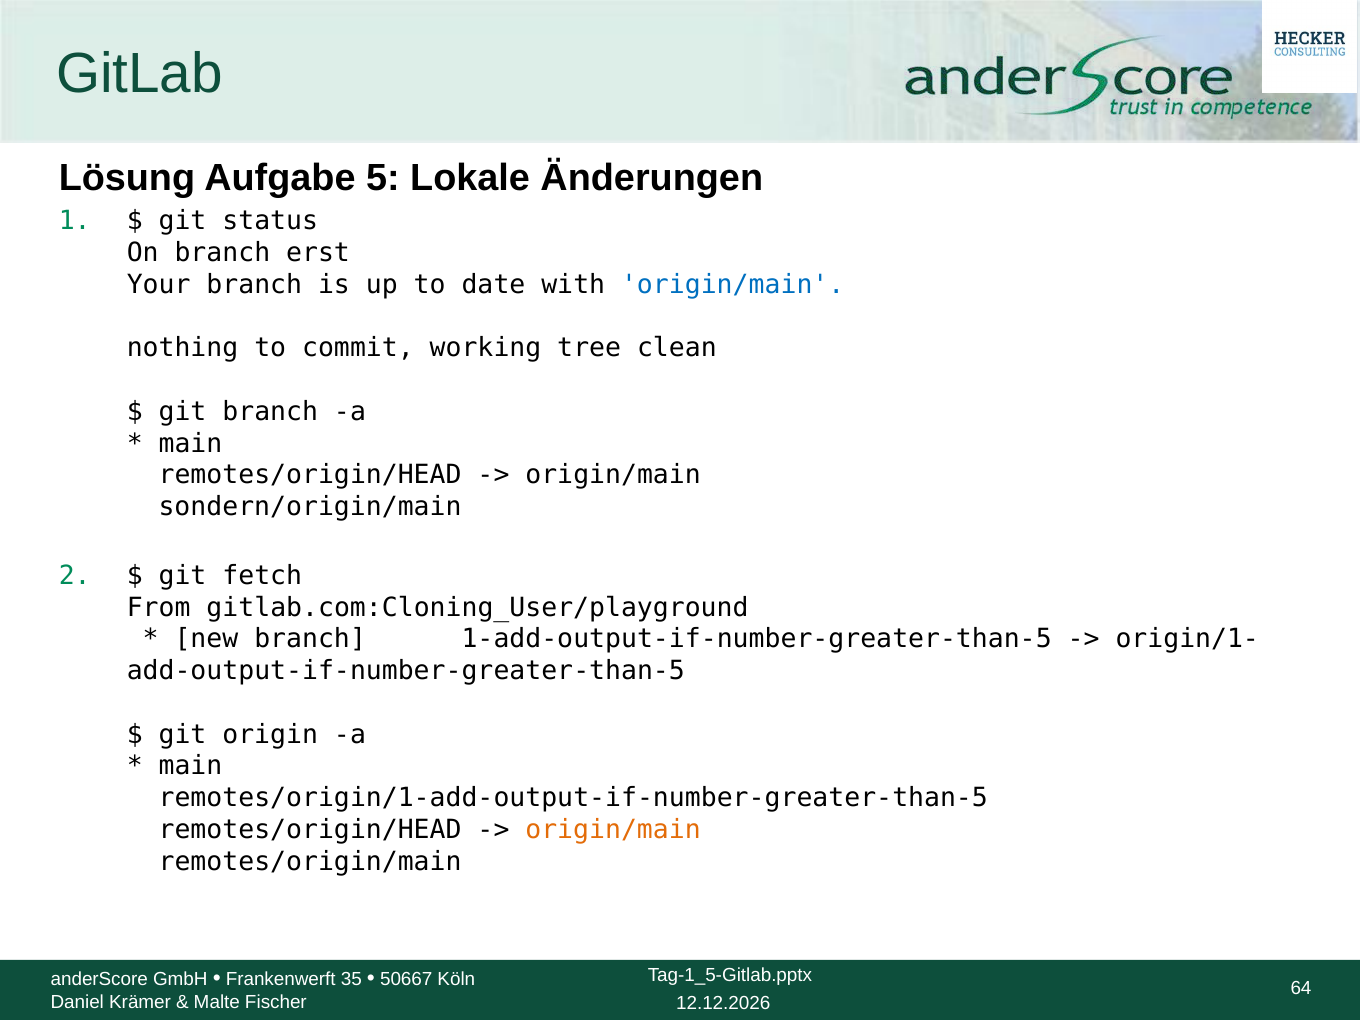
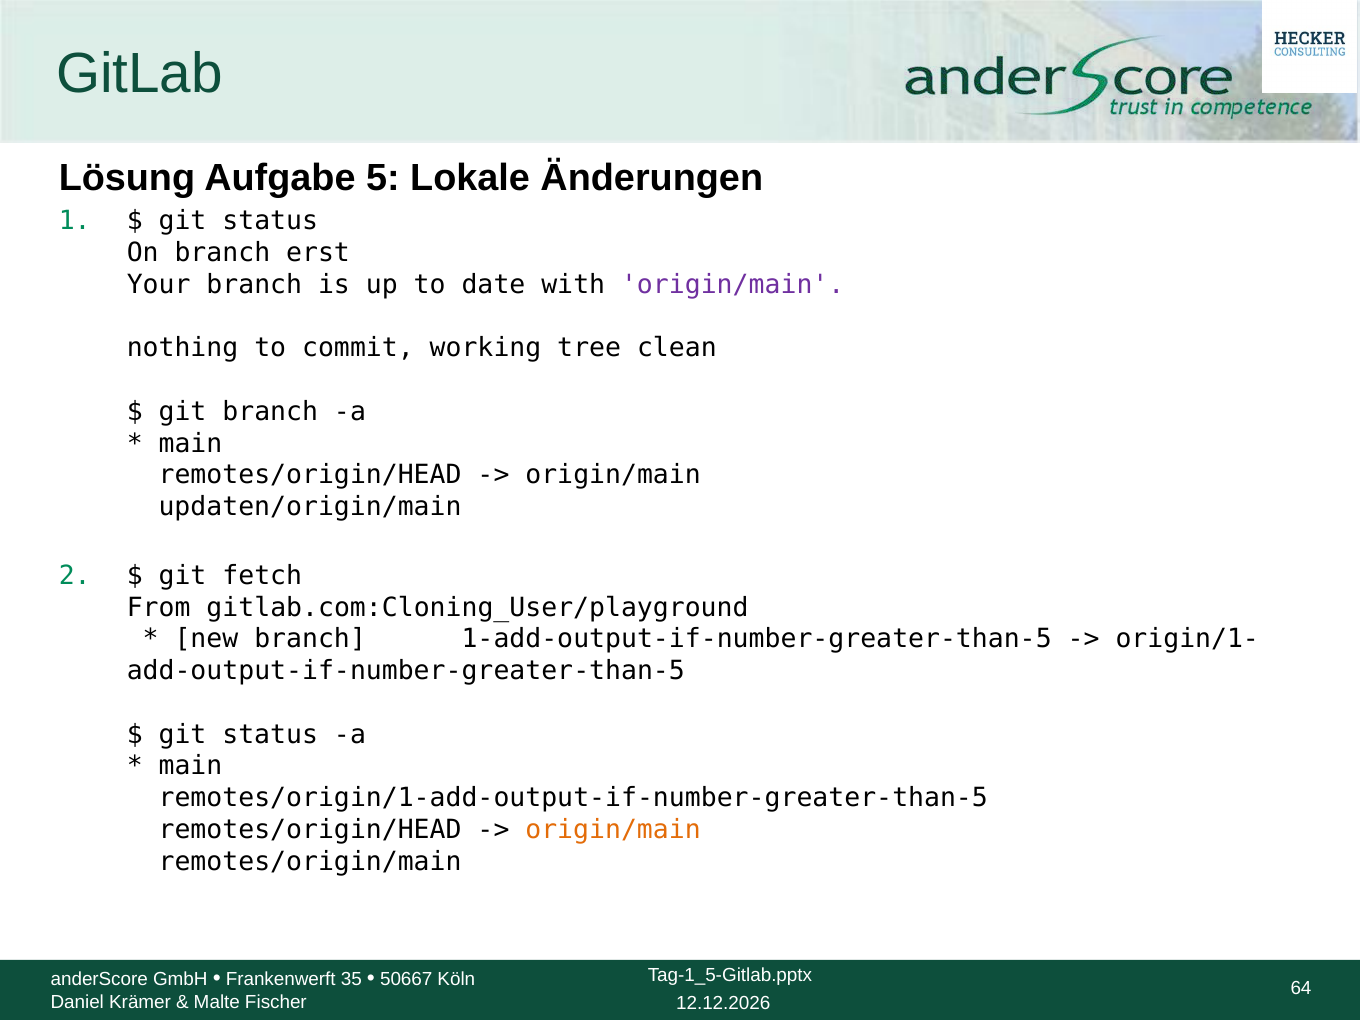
origin/main colour: blue -> purple (733, 285)
sondern/origin/main: sondern/origin/main -> updaten/origin/main (310, 507)
origin: origin -> status (270, 734)
